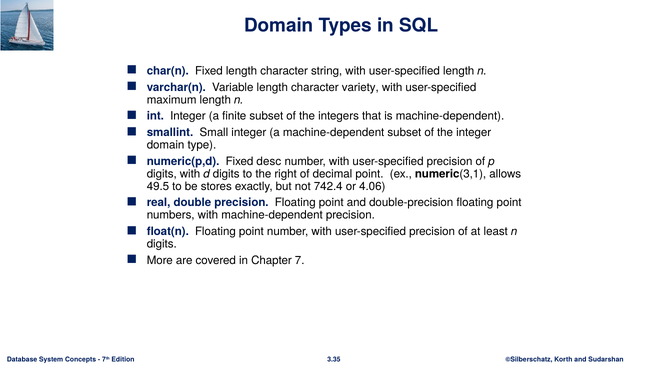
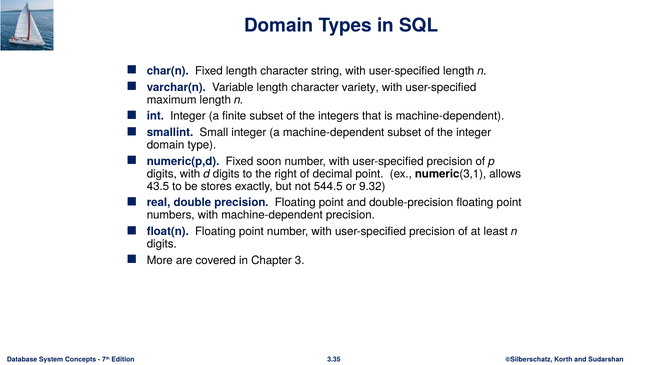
desc: desc -> soon (269, 161)
49.5: 49.5 -> 43.5 (158, 186)
742.4: 742.4 -> 544.5 (328, 186)
4.06: 4.06 -> 9.32 (372, 186)
7: 7 -> 3 (300, 260)
